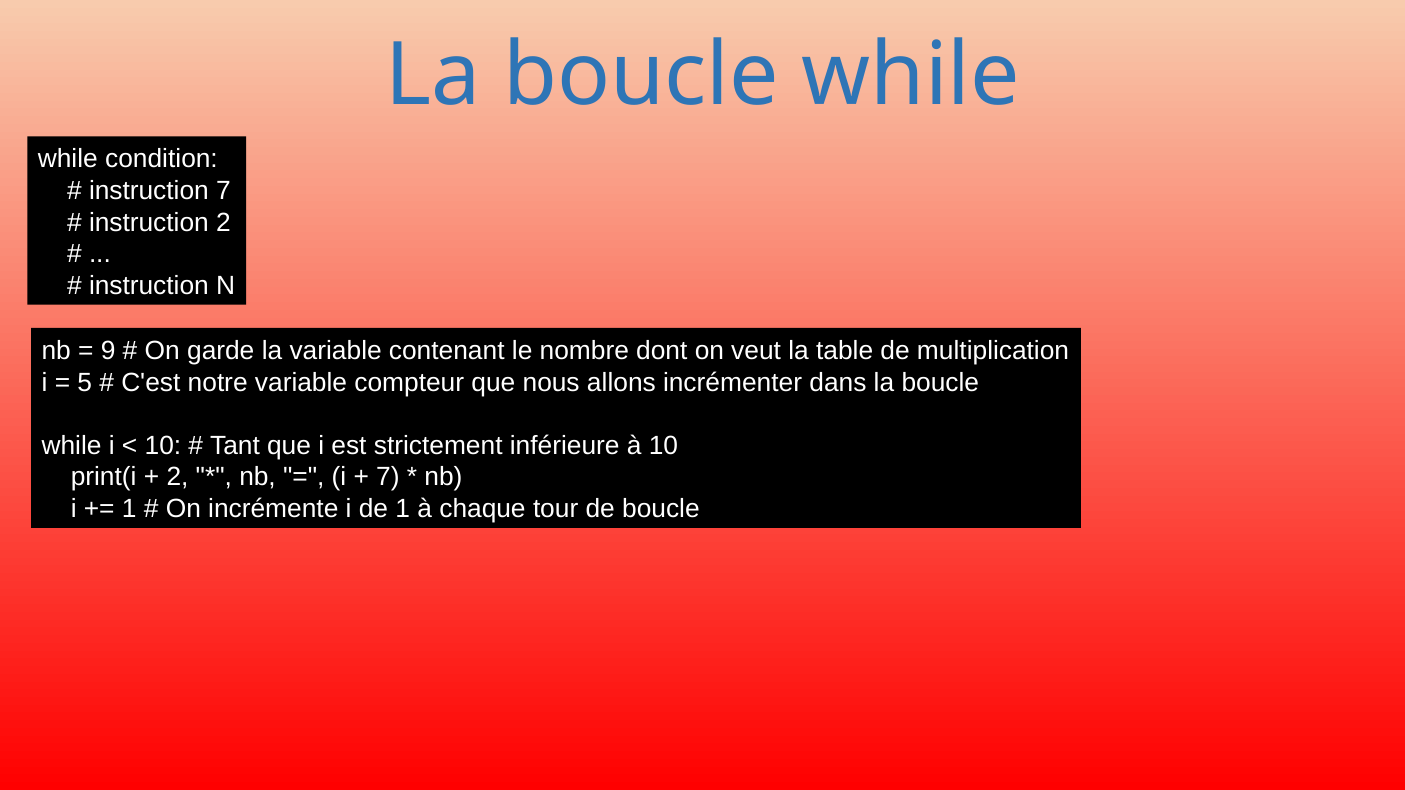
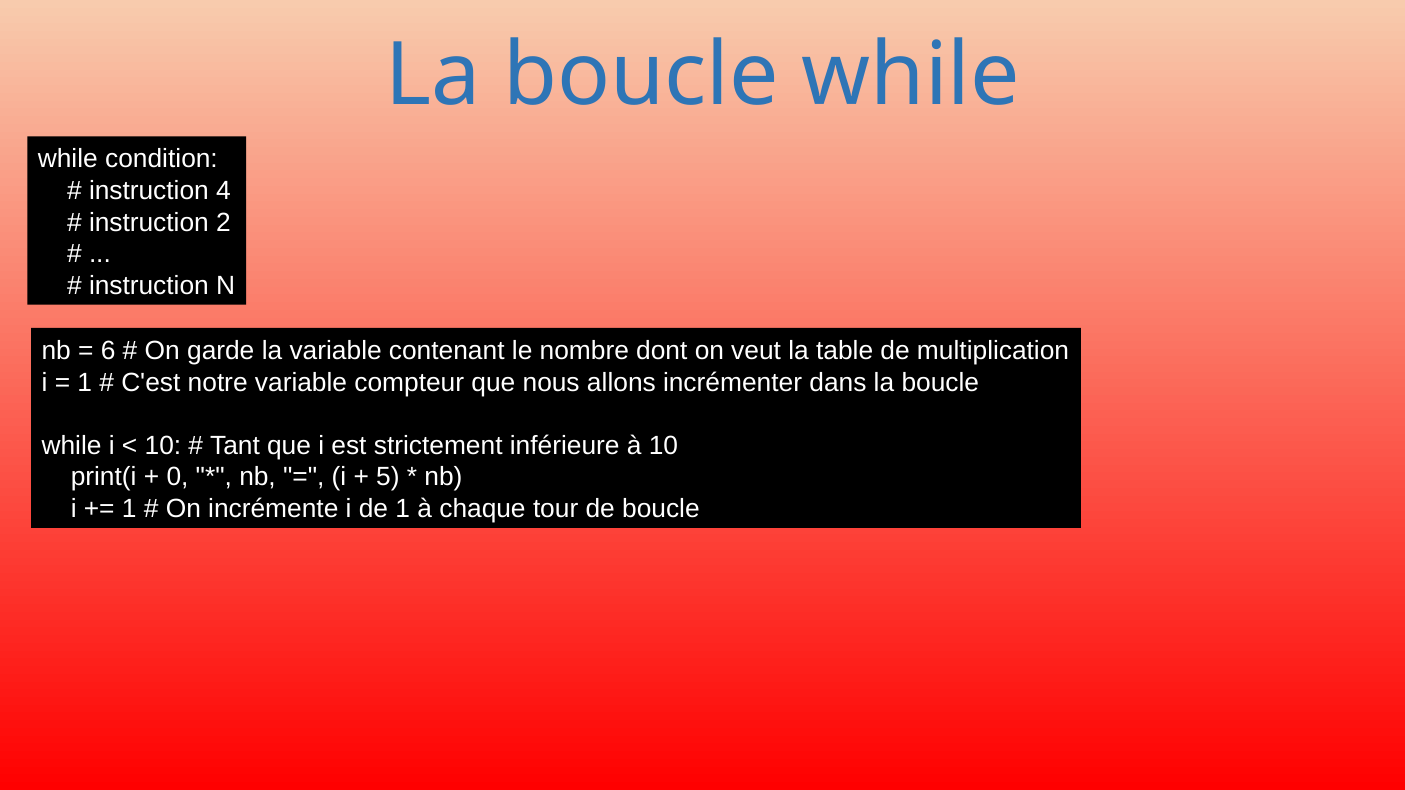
instruction 7: 7 -> 4 (223, 191)
9: 9 -> 6 (108, 351)
5: 5 -> 1 (85, 382)
2: 2 -> 0 (177, 477)
7: 7 -> 5 (388, 477)
